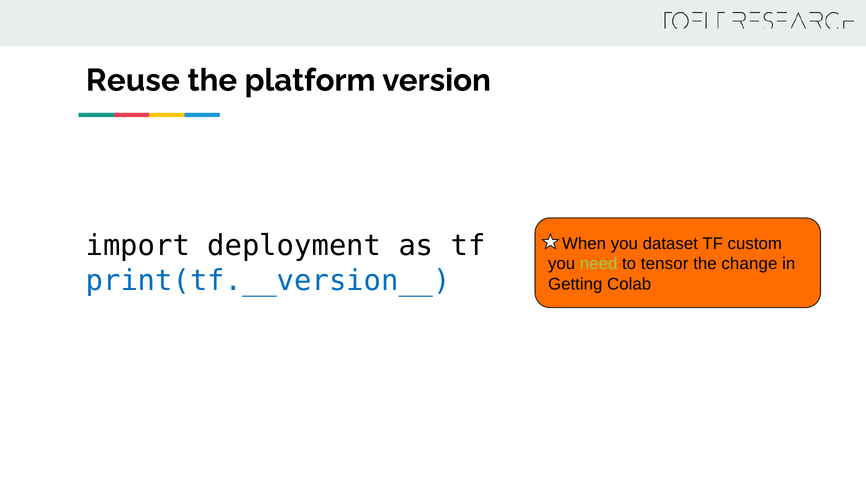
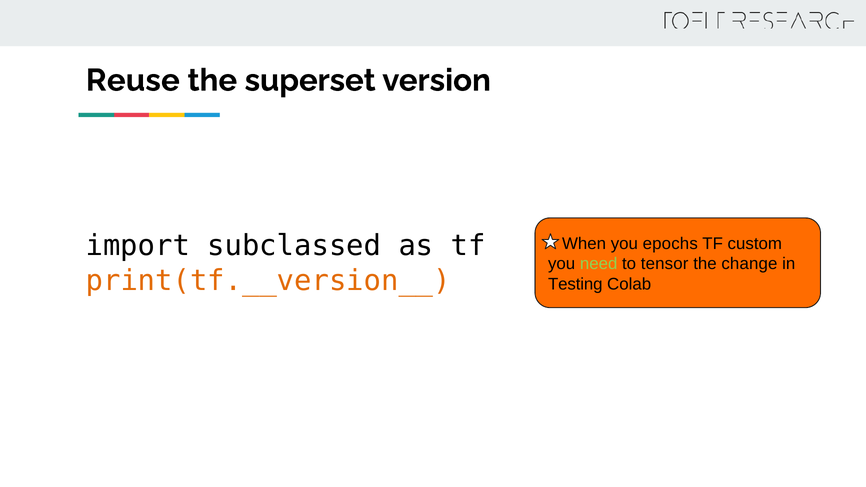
platform: platform -> superset (310, 80)
deployment: deployment -> subclassed (294, 246)
dataset: dataset -> epochs (670, 244)
print(tf.__version__ colour: blue -> orange (268, 281)
Getting: Getting -> Testing (575, 284)
